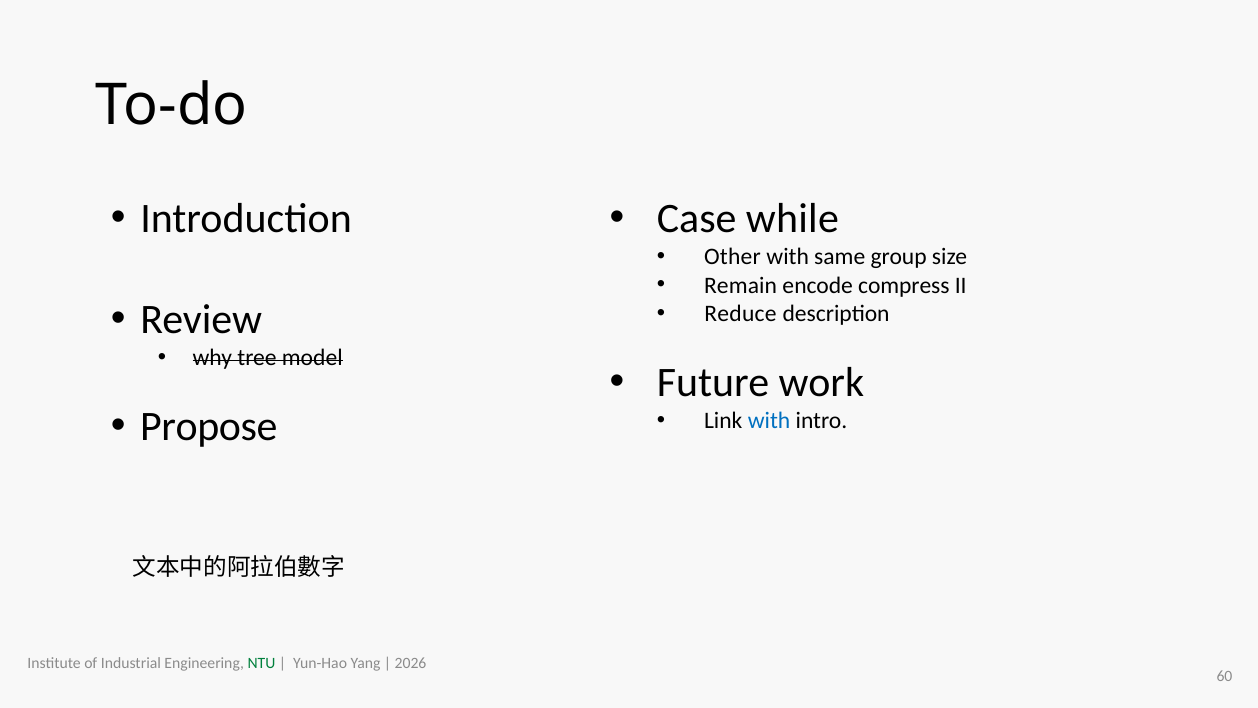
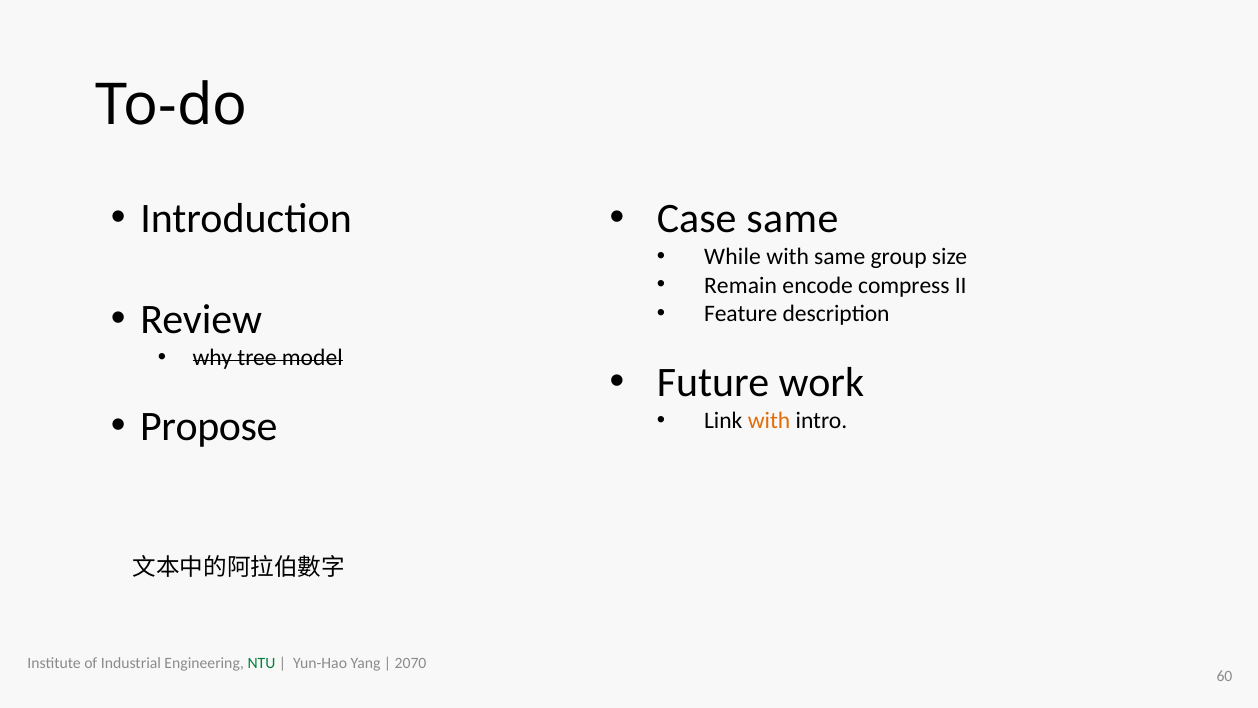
Case while: while -> same (792, 219)
Other: Other -> While (732, 257)
Reduce: Reduce -> Feature (741, 313)
with colour: blue -> orange (769, 420)
2026: 2026 -> 2070 (411, 663)
